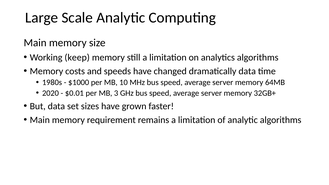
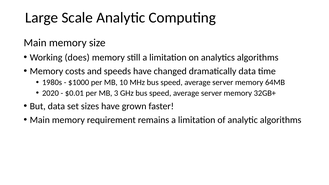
keep: keep -> does (77, 57)
